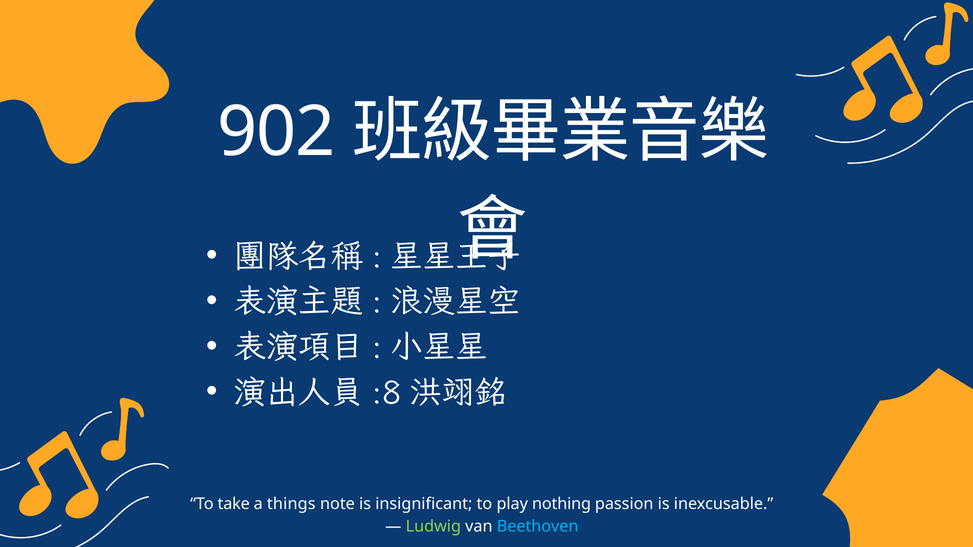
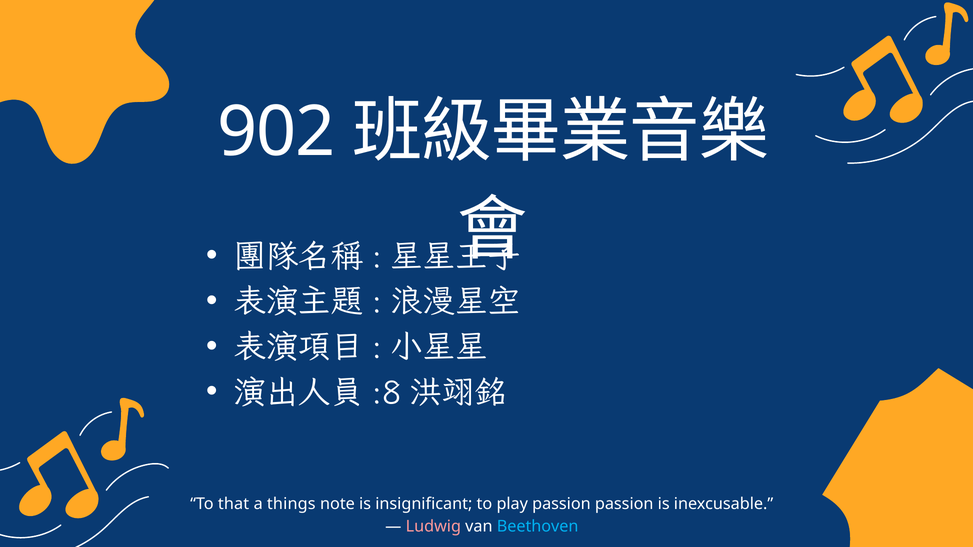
take: take -> that (234, 504)
play nothing: nothing -> passion (561, 504)
Ludwig colour: light green -> pink (433, 527)
